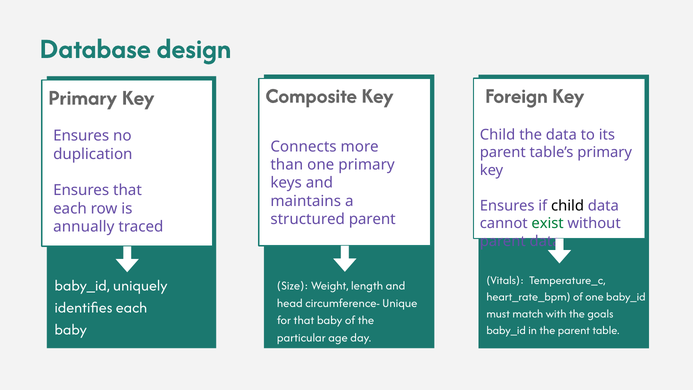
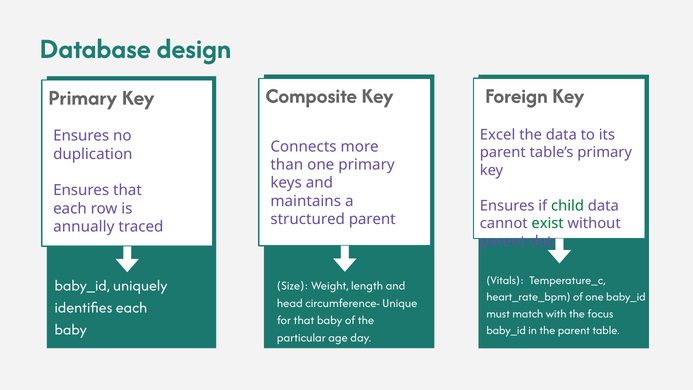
Child: Child -> Excel (498, 135)
child colour: black -> green (568, 206)
goals: goals -> focus (600, 313)
